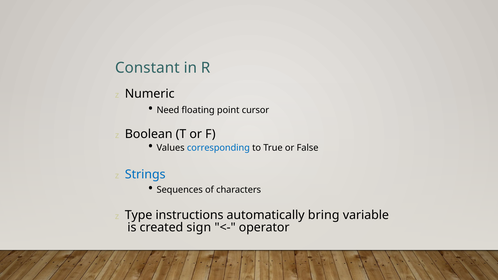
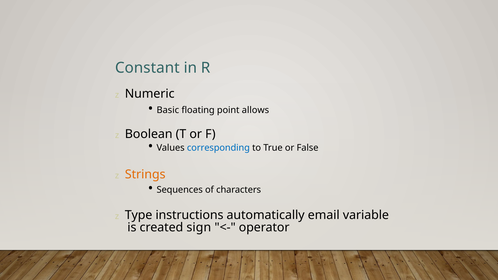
Need: Need -> Basic (168, 110)
cursor: cursor -> allows (255, 110)
Strings colour: blue -> orange (145, 175)
bring: bring -> email (324, 215)
